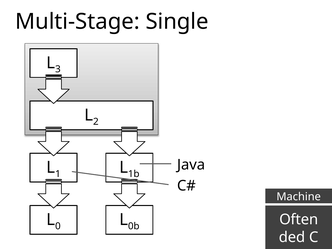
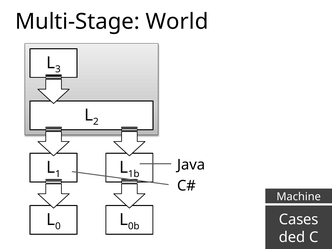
Single: Single -> World (177, 21)
Often: Often -> Cases (299, 219)
